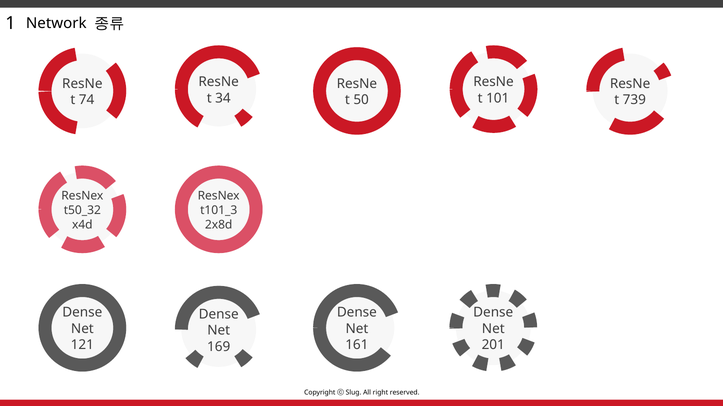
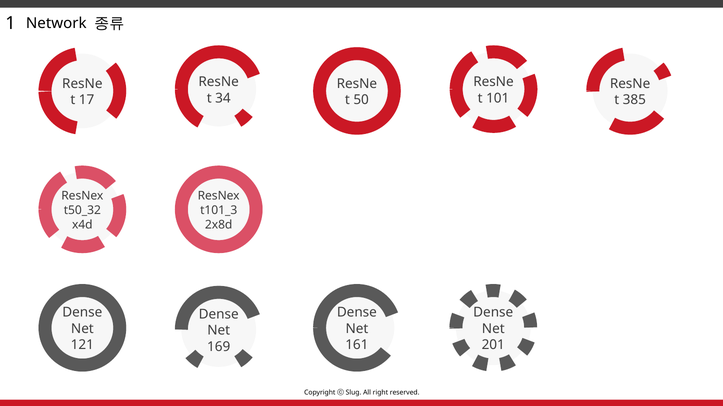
74: 74 -> 17 (87, 100)
739: 739 -> 385 (634, 100)
